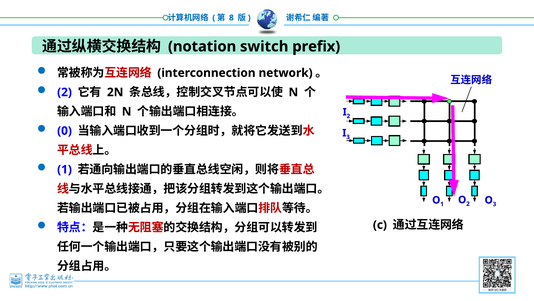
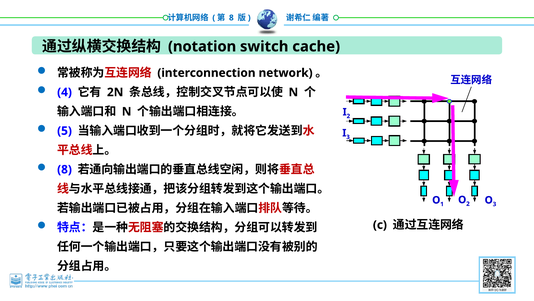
prefix: prefix -> cache (316, 46)
2: 2 -> 4 (65, 92)
0: 0 -> 5 (65, 131)
1: 1 -> 8 (65, 169)
